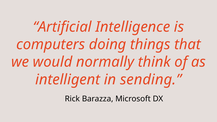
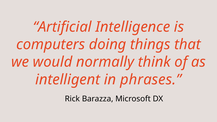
sending: sending -> phrases (151, 80)
